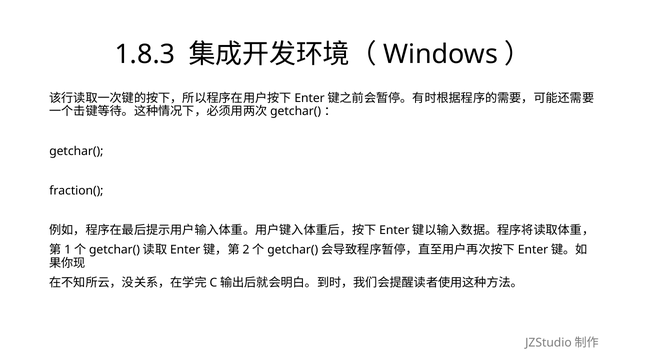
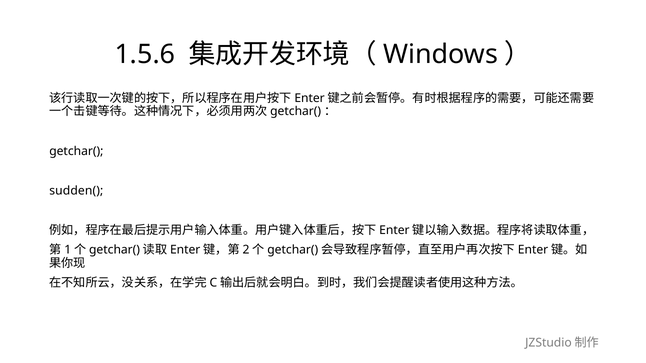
1.8.3: 1.8.3 -> 1.5.6 (145, 54)
fraction(: fraction( -> sudden( (76, 191)
